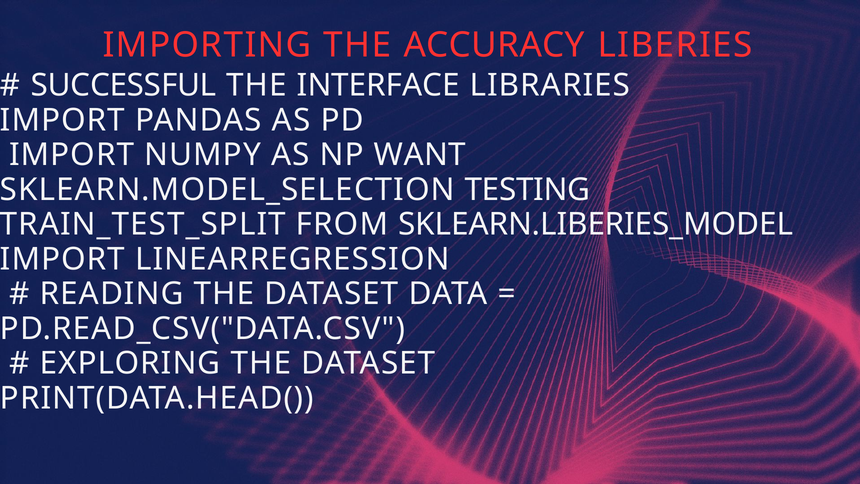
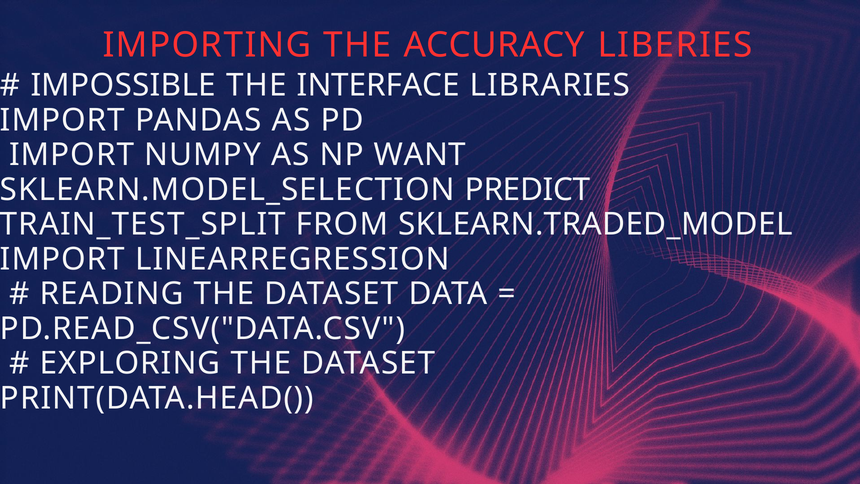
SUCCESSFUL: SUCCESSFUL -> IMPOSSIBLE (123, 85)
TESTING: TESTING -> PREDICT (528, 190)
SKLEARN.LIBERIES_MODEL: SKLEARN.LIBERIES_MODEL -> SKLEARN.TRADED_MODEL (595, 224)
